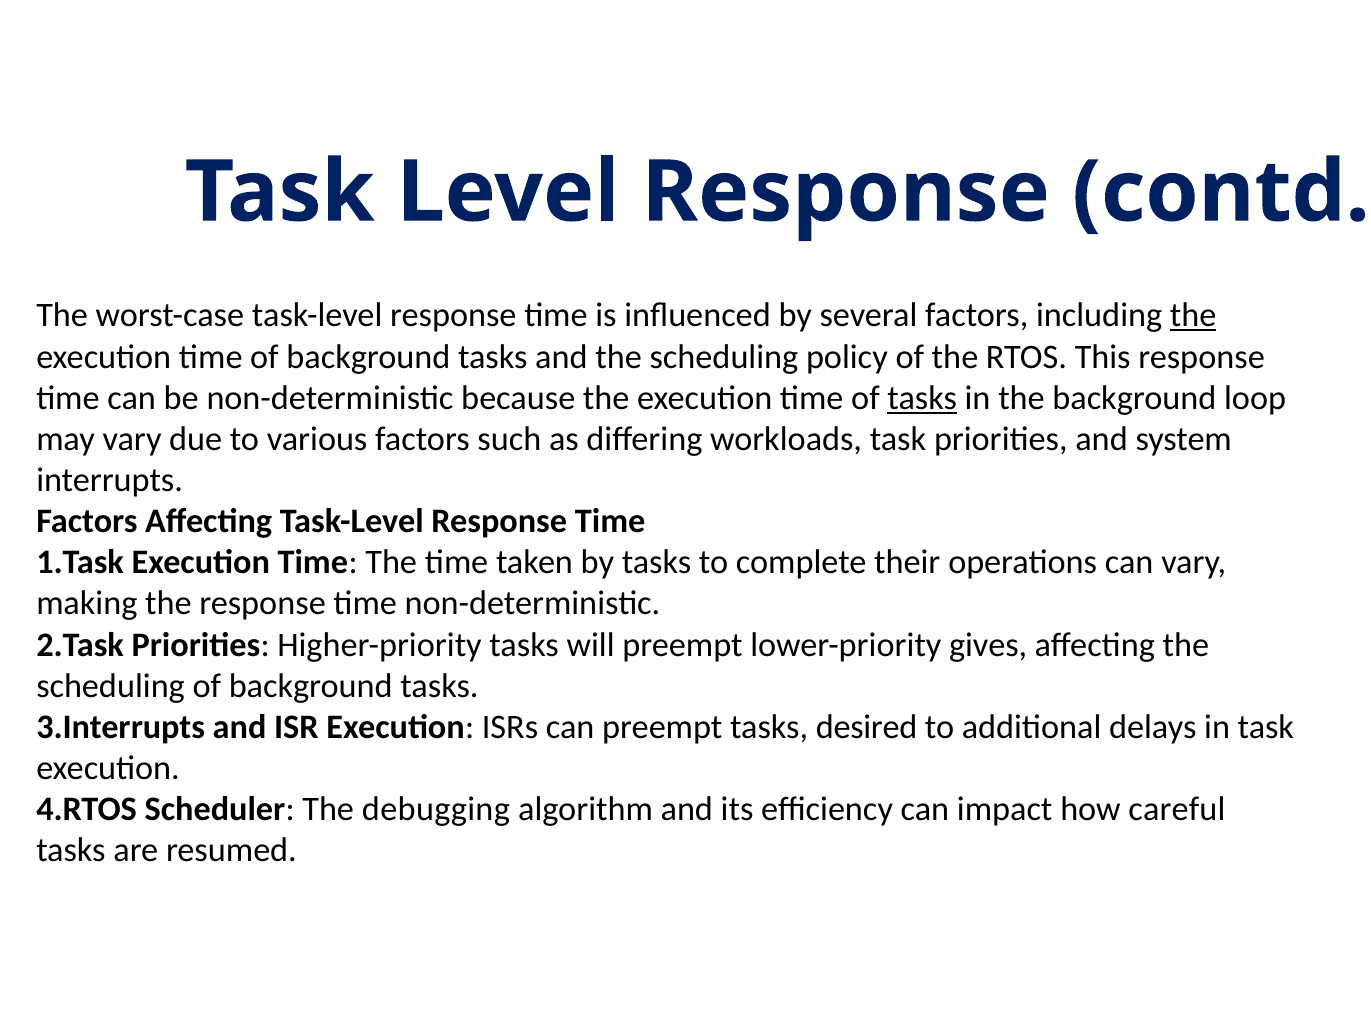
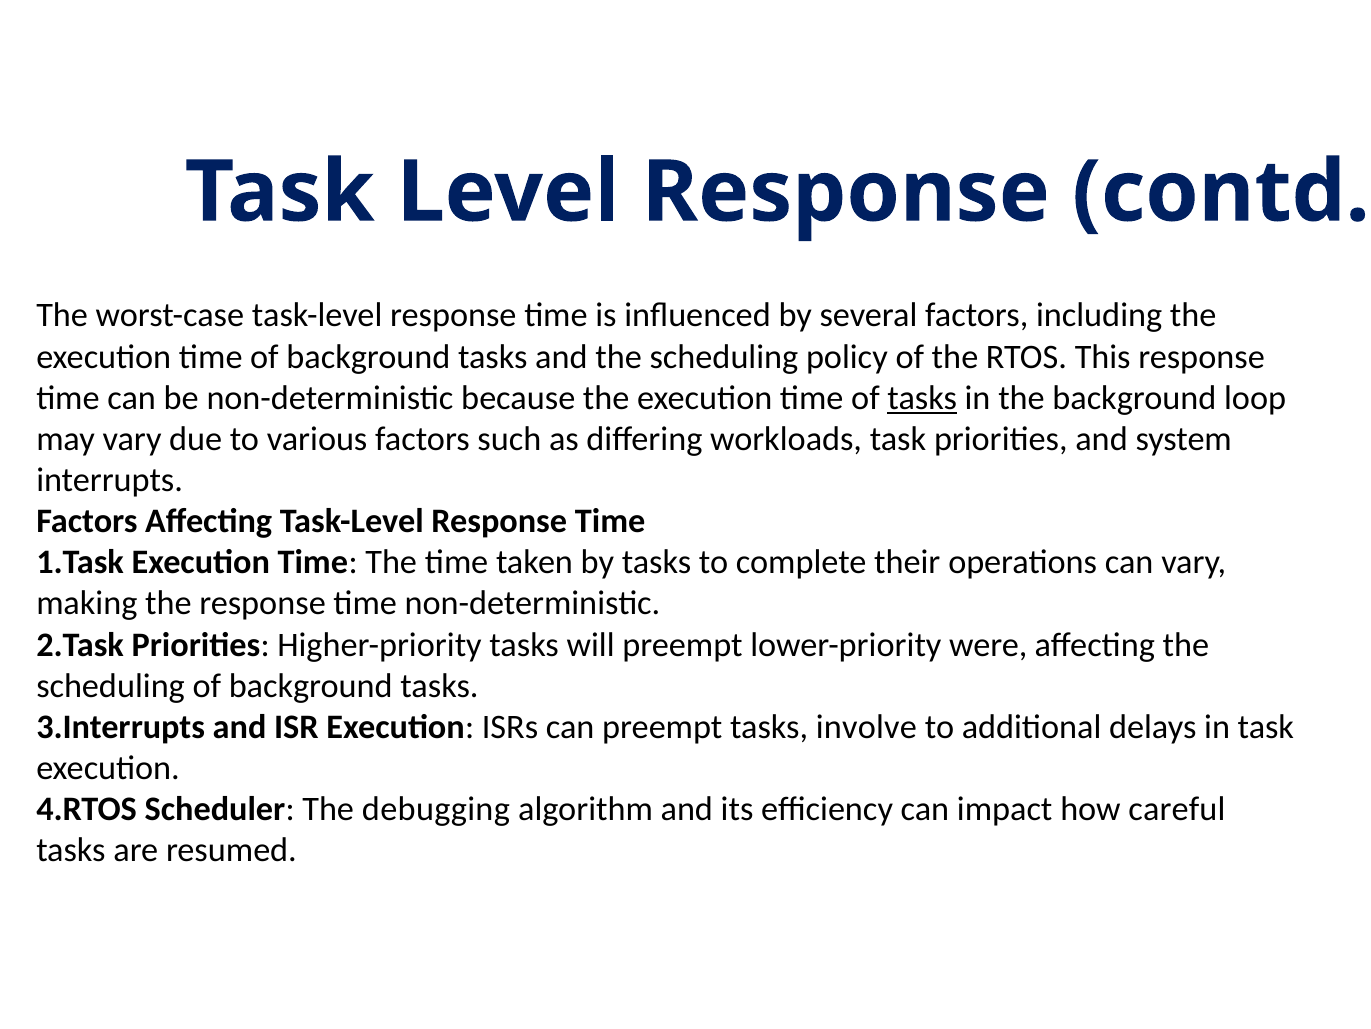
the underline: present -> none (1193, 315)
gives: gives -> were (988, 644)
desired: desired -> involve (866, 727)
